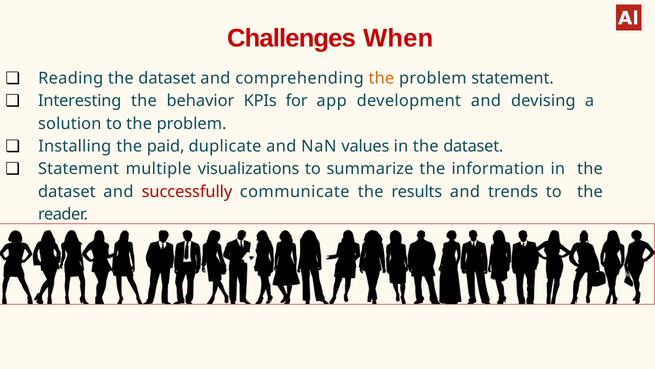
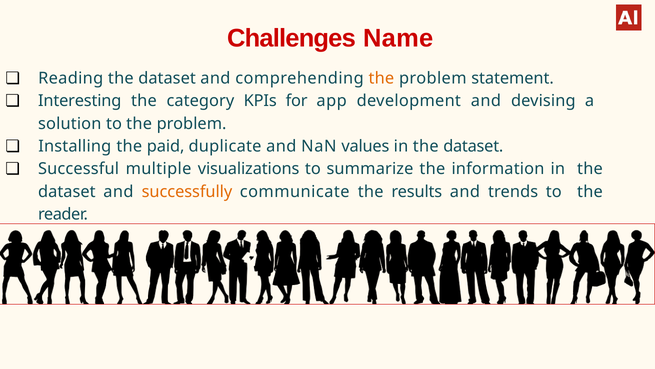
When: When -> Name (398, 38)
behavior: behavior -> category (200, 101)
Statement: Statement -> Successful (79, 169)
successfully colour: red -> orange (187, 191)
